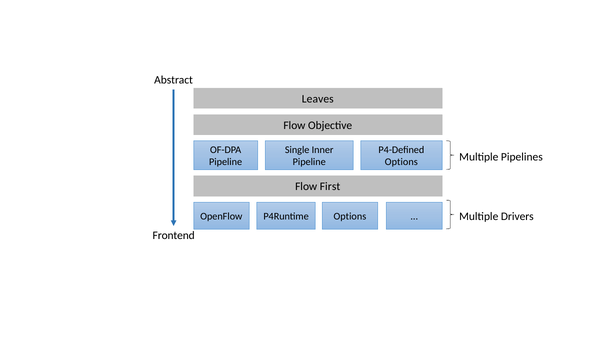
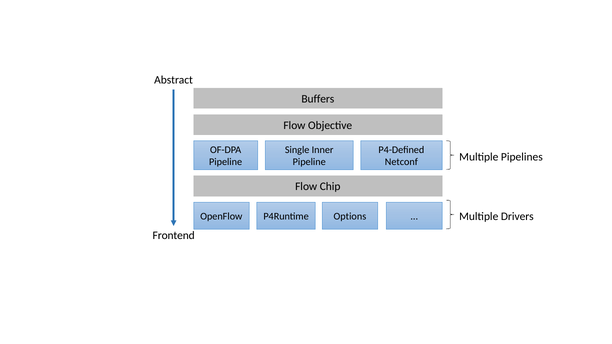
Leaves: Leaves -> Buffers (318, 99)
Options: Options -> Netconf (401, 162)
First: First -> Chip (330, 187)
